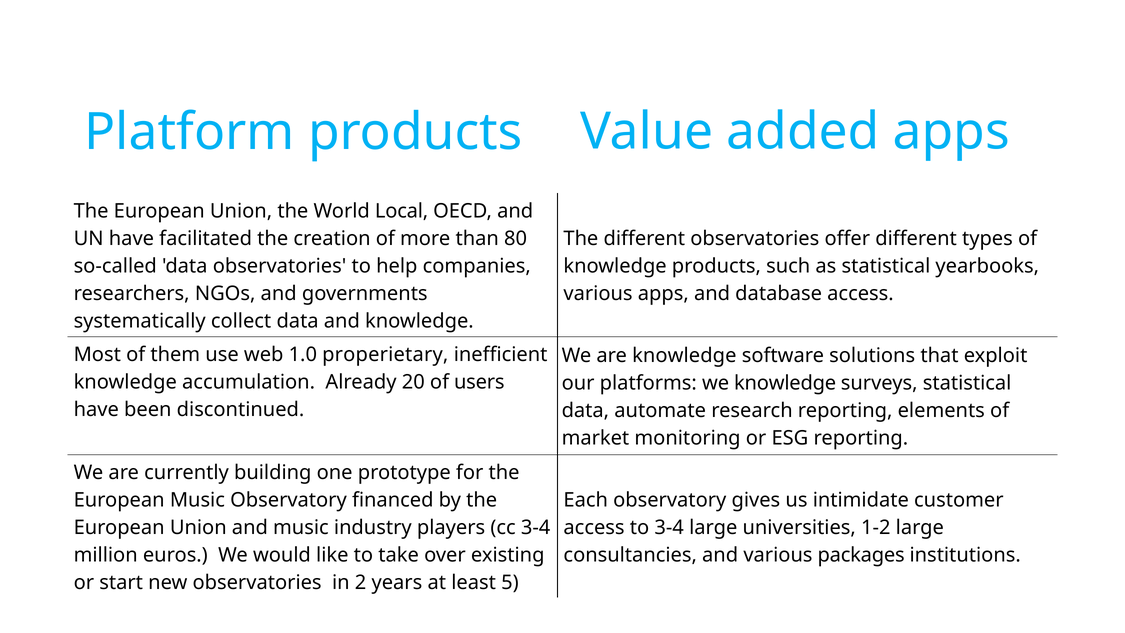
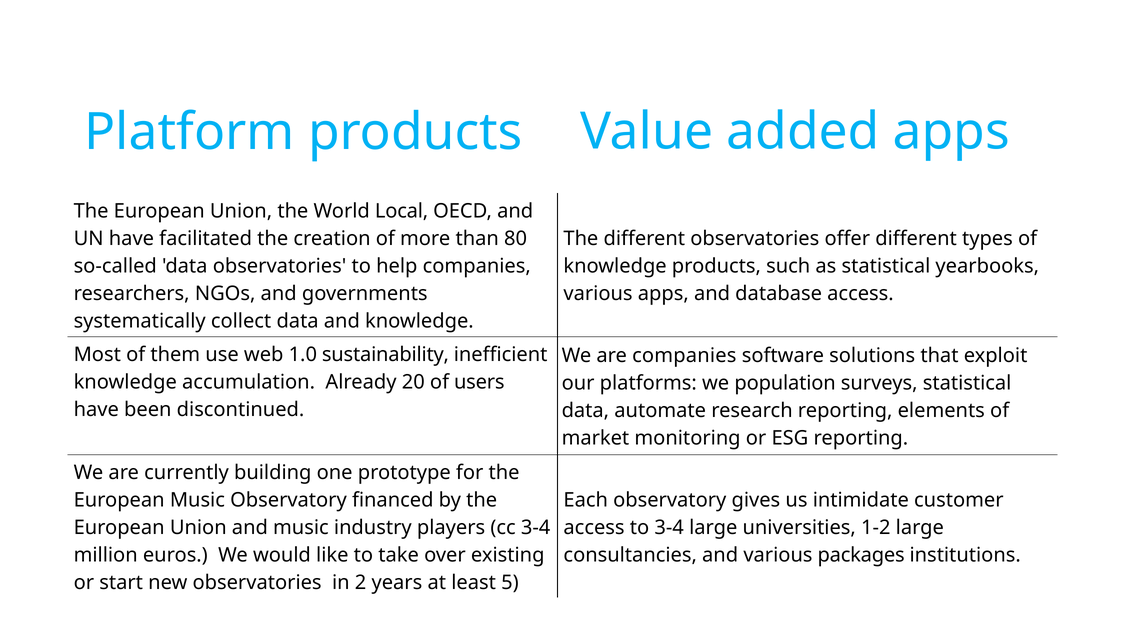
properietary: properietary -> sustainability (385, 354)
are knowledge: knowledge -> companies (684, 356)
we knowledge: knowledge -> population (785, 383)
